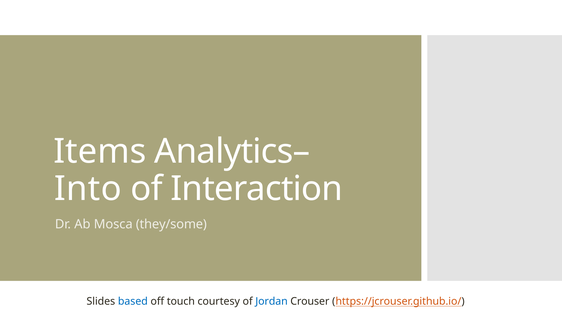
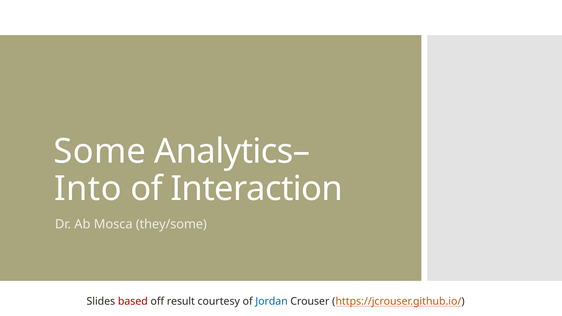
Items: Items -> Some (100, 152)
based colour: blue -> red (133, 301)
touch: touch -> result (181, 301)
